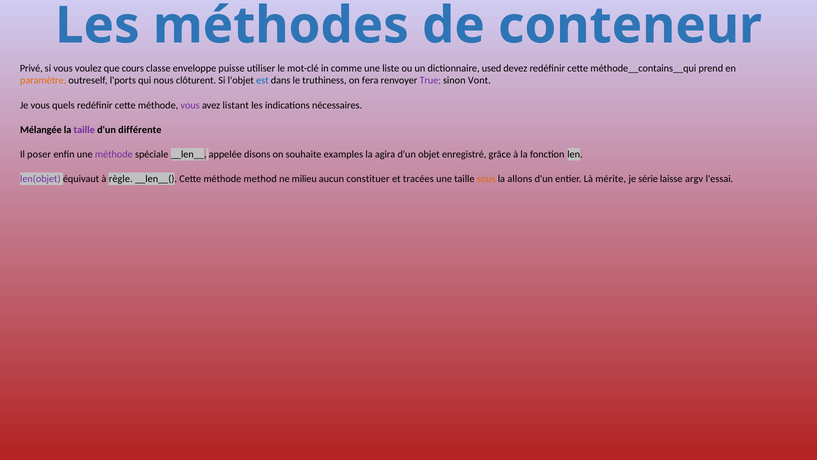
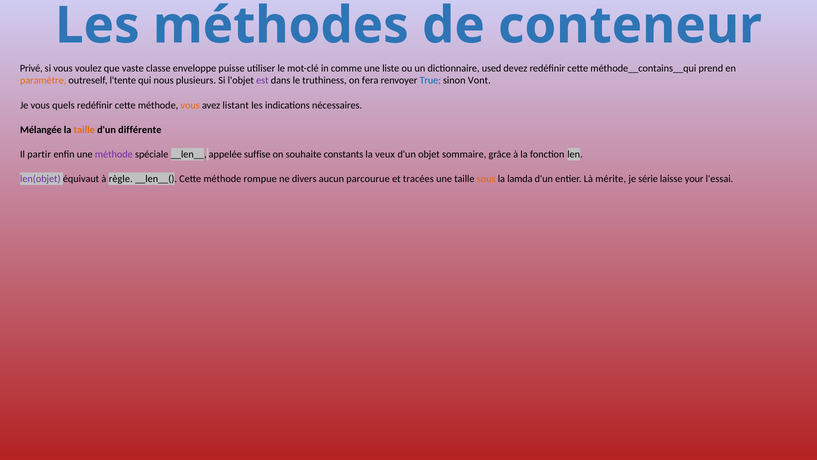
cours: cours -> vaste (133, 68)
l'ports: l'ports -> l'tente (123, 81)
clôturent: clôturent -> plusieurs (196, 81)
est colour: blue -> purple (262, 81)
True colour: purple -> blue (430, 81)
vous colour: purple -> orange (190, 105)
taille colour: purple -> orange (84, 130)
poser: poser -> partir (39, 154)
disons: disons -> suffise (257, 154)
examples: examples -> constants (343, 154)
agira: agira -> veux (385, 154)
enregistré: enregistré -> sommaire (464, 154)
method: method -> rompue (260, 179)
milieu: milieu -> divers (304, 179)
constituer: constituer -> parcourue (368, 179)
allons: allons -> lamda (520, 179)
argv: argv -> your (694, 179)
